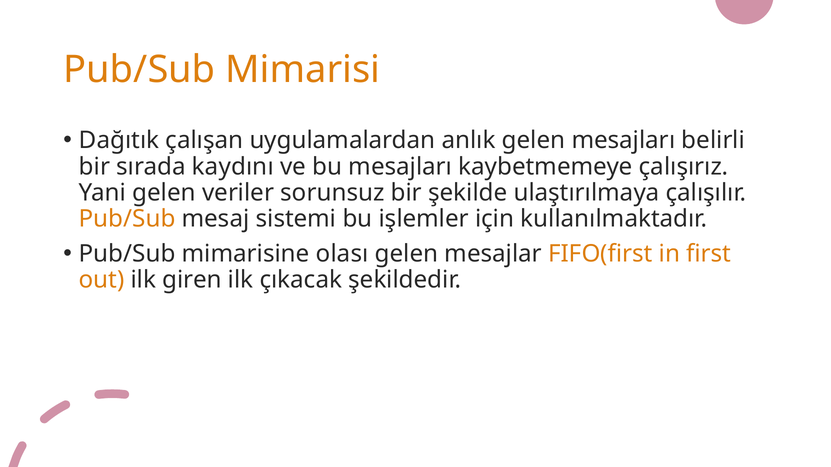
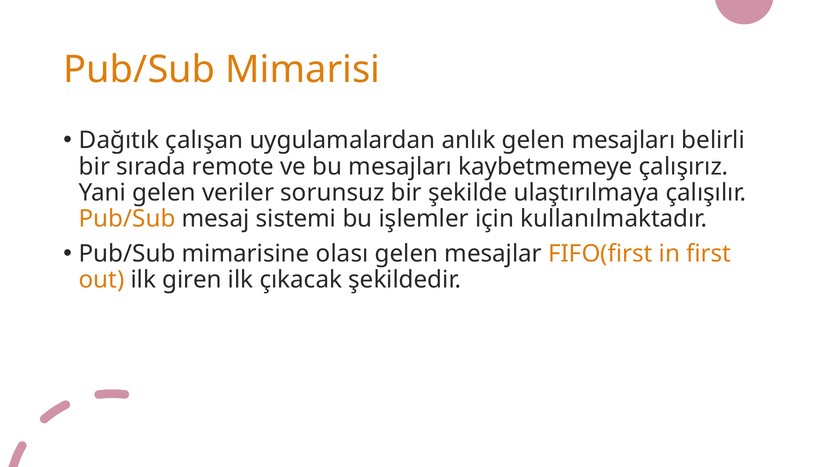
kaydını: kaydını -> remote (233, 167)
